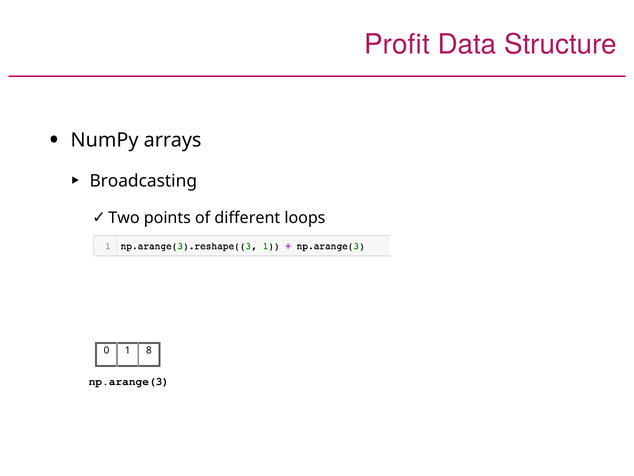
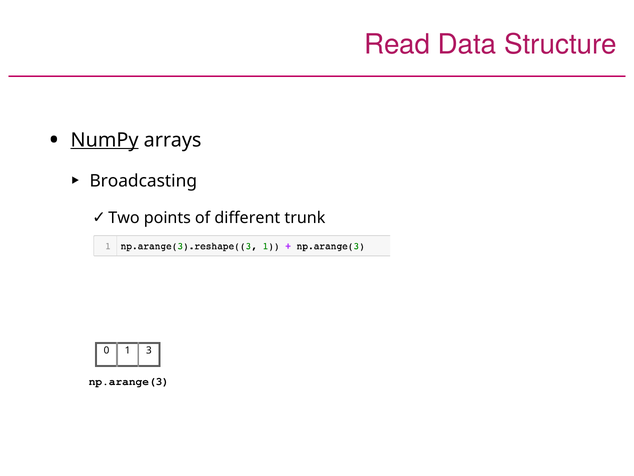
Profit: Profit -> Read (397, 44)
NumPy underline: none -> present (105, 140)
loops: loops -> trunk (305, 218)
8: 8 -> 3 (149, 350)
